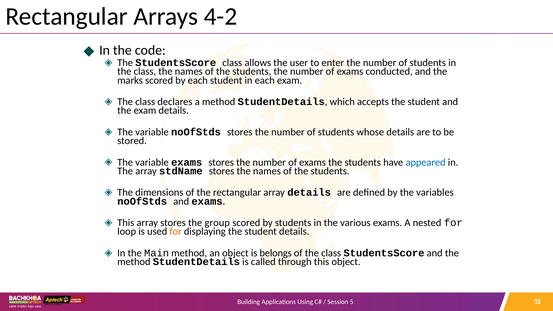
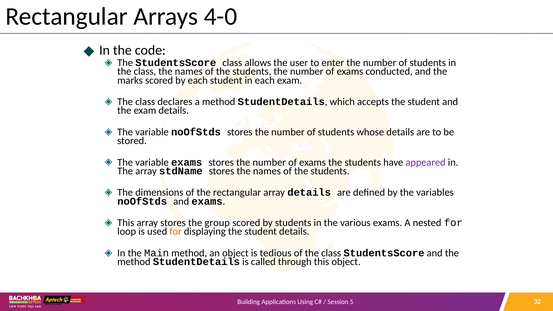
4-2: 4-2 -> 4-0 (221, 17)
appeared colour: blue -> purple (426, 162)
belongs: belongs -> tedious (276, 253)
